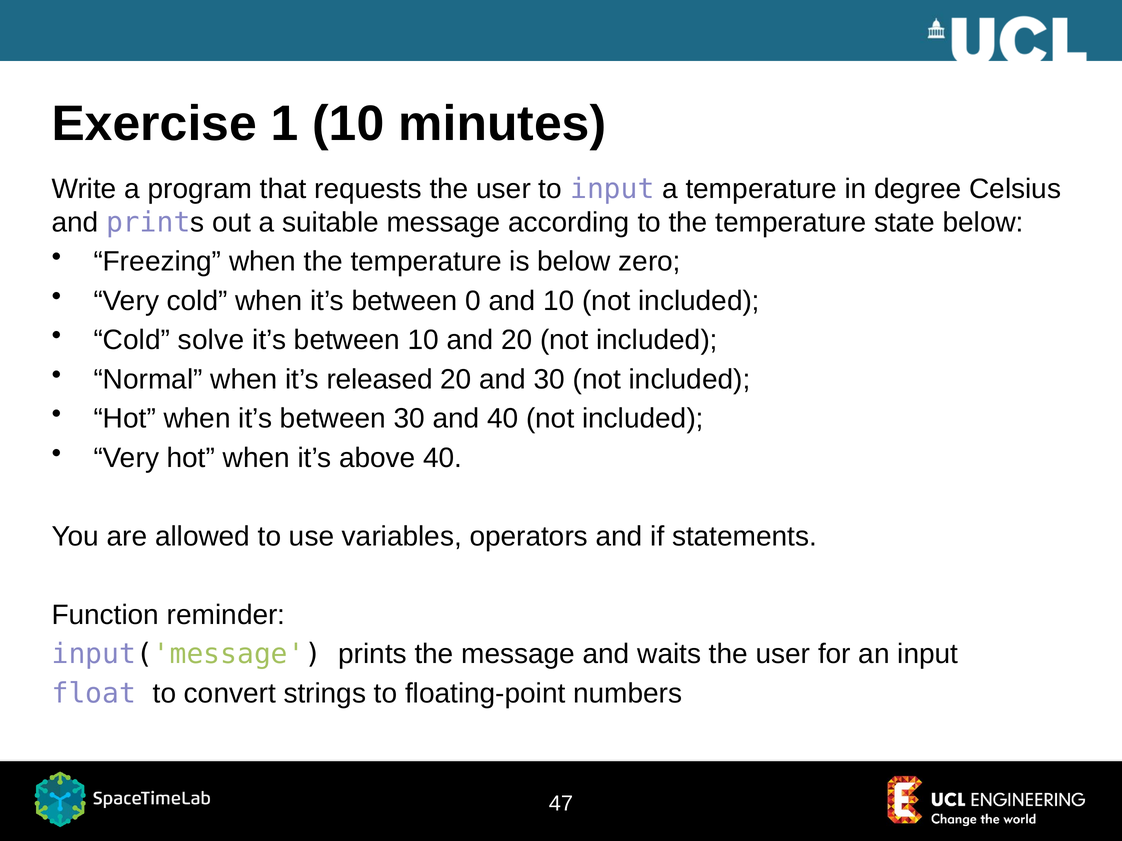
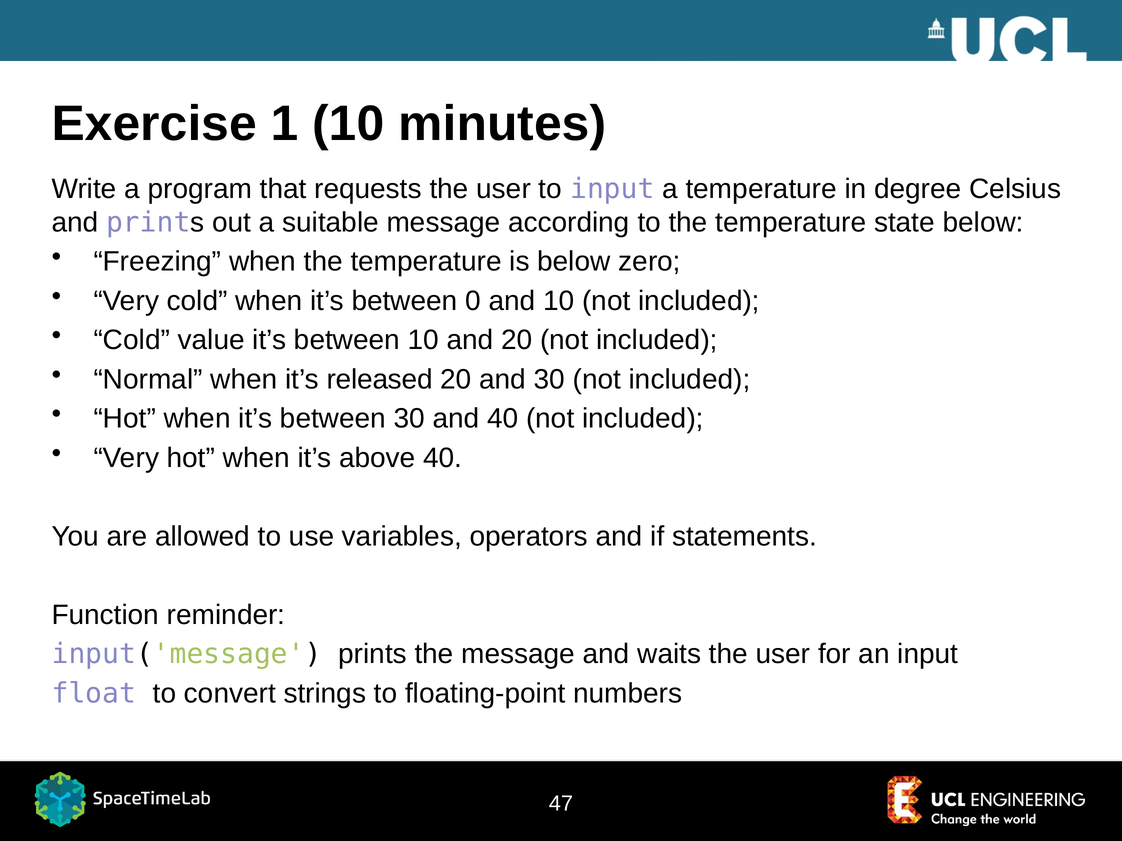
solve: solve -> value (211, 340)
